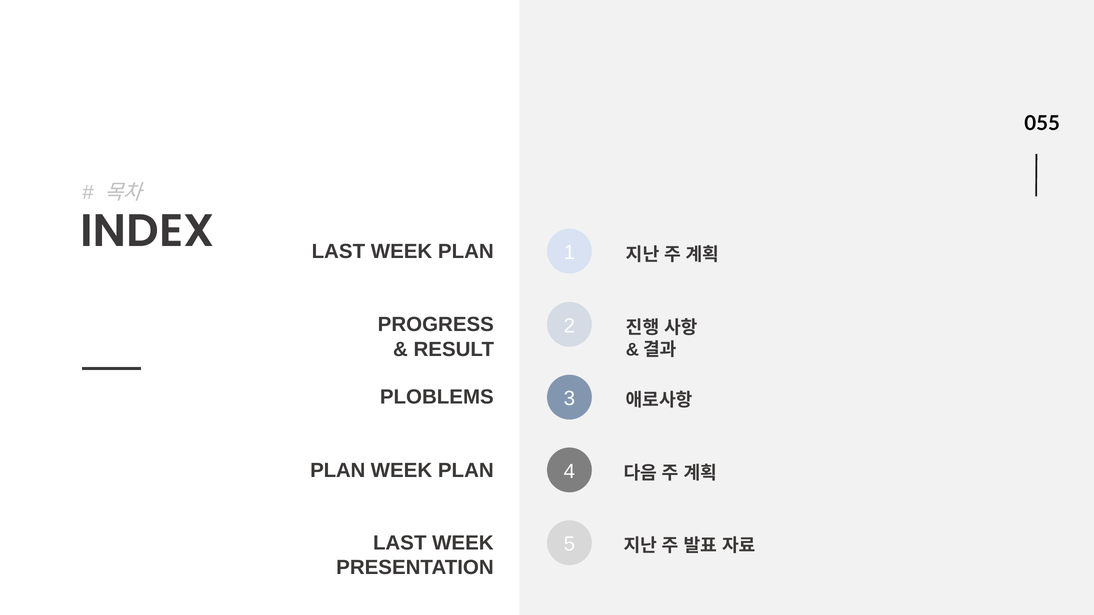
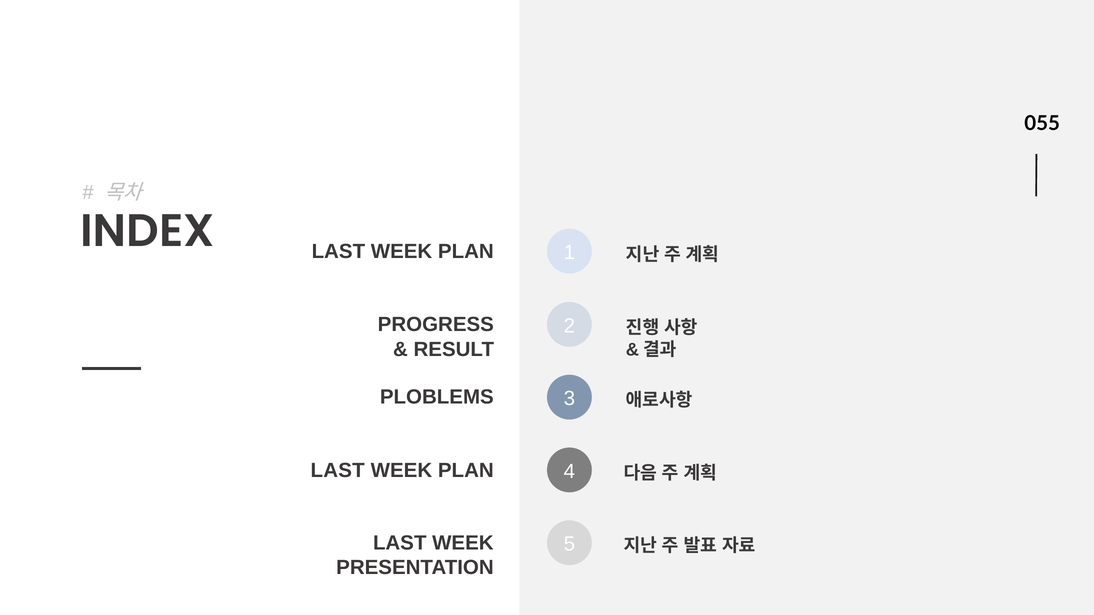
PLAN: PLAN -> LAST (338, 471)
